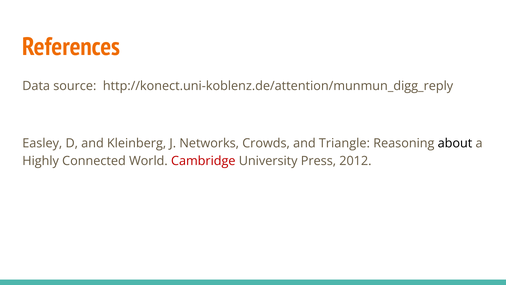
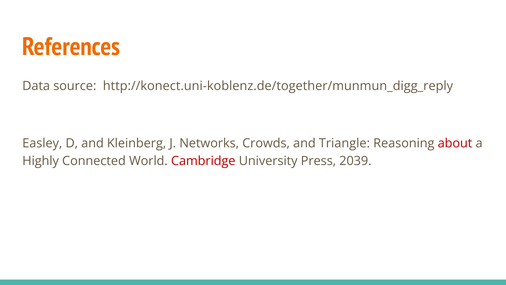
http://konect.uni-koblenz.de/attention/munmun_digg_reply: http://konect.uni-koblenz.de/attention/munmun_digg_reply -> http://konect.uni-koblenz.de/together/munmun_digg_reply (278, 86)
about colour: black -> red (455, 143)
2012: 2012 -> 2039 (355, 161)
